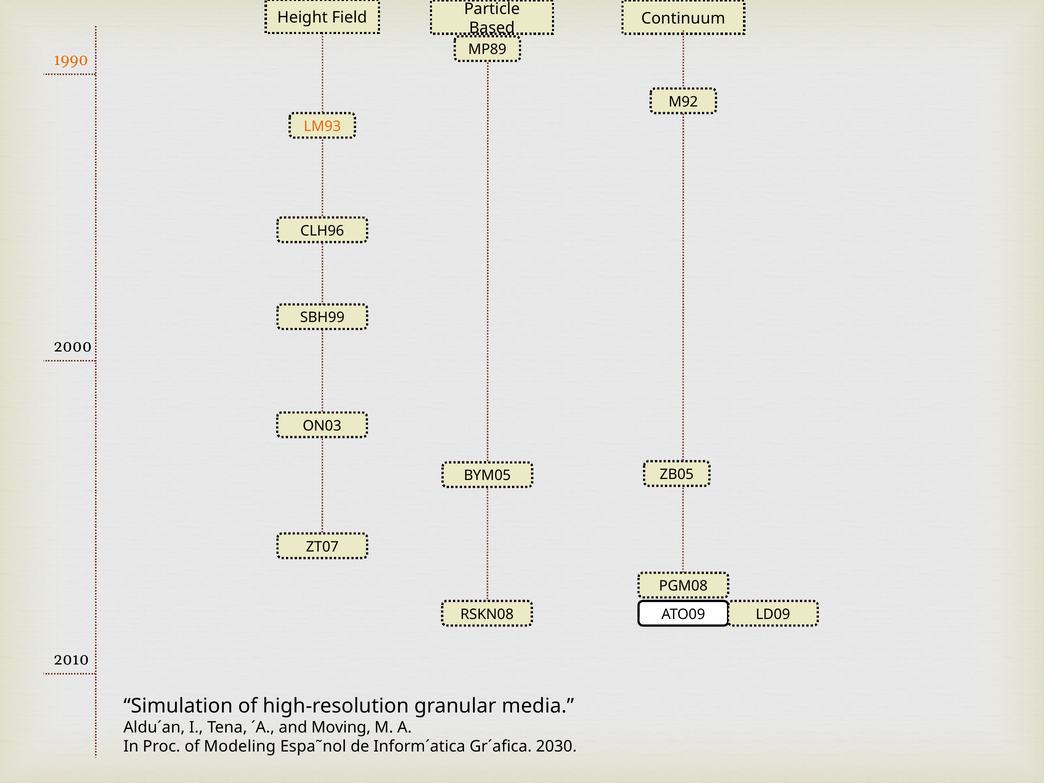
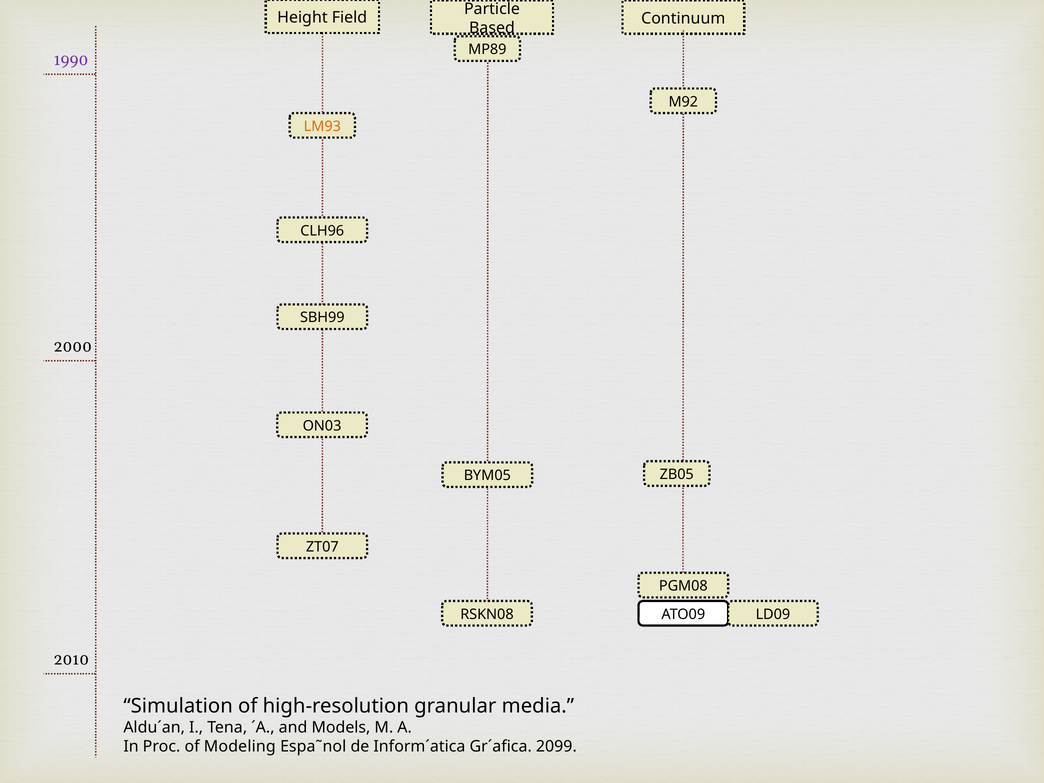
1990 colour: orange -> purple (71, 60)
Moving: Moving -> Models (341, 728)
2030: 2030 -> 2099 (556, 747)
